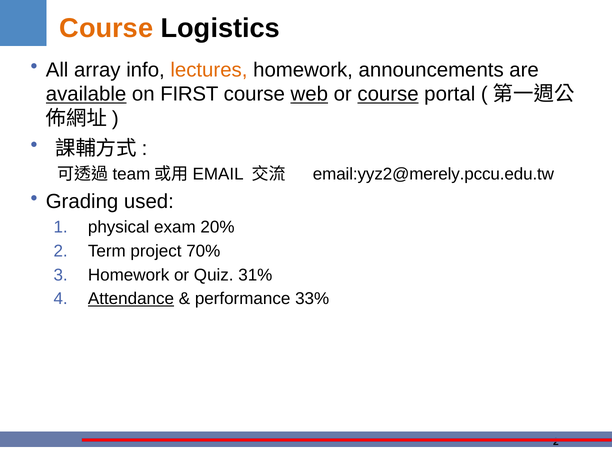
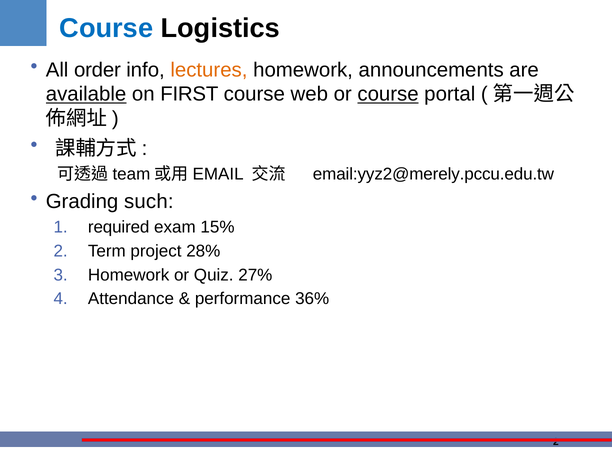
Course colour: orange -> blue (106, 28)
array: array -> order (97, 70)
web underline: present -> none (309, 94)
used: used -> such (149, 202)
physical: physical -> required (119, 227)
20%: 20% -> 15% (218, 227)
70%: 70% -> 28% (203, 251)
31%: 31% -> 27% (255, 275)
Attendance underline: present -> none (131, 299)
33%: 33% -> 36% (312, 299)
